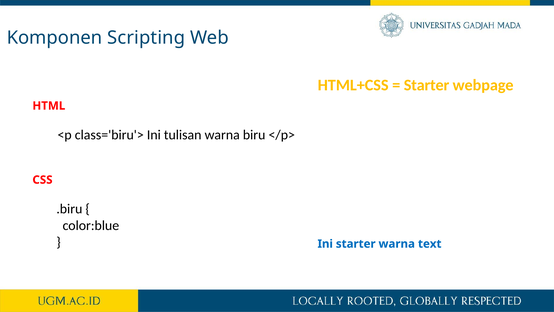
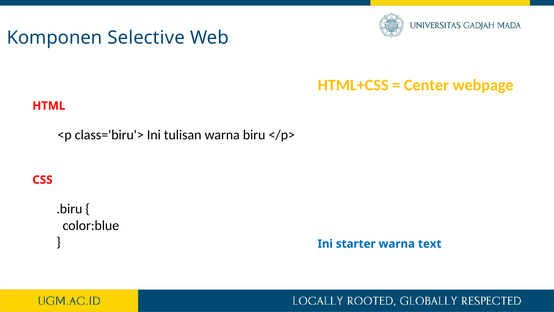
Scripting: Scripting -> Selective (146, 38)
Starter: Starter -> Center (426, 85)
